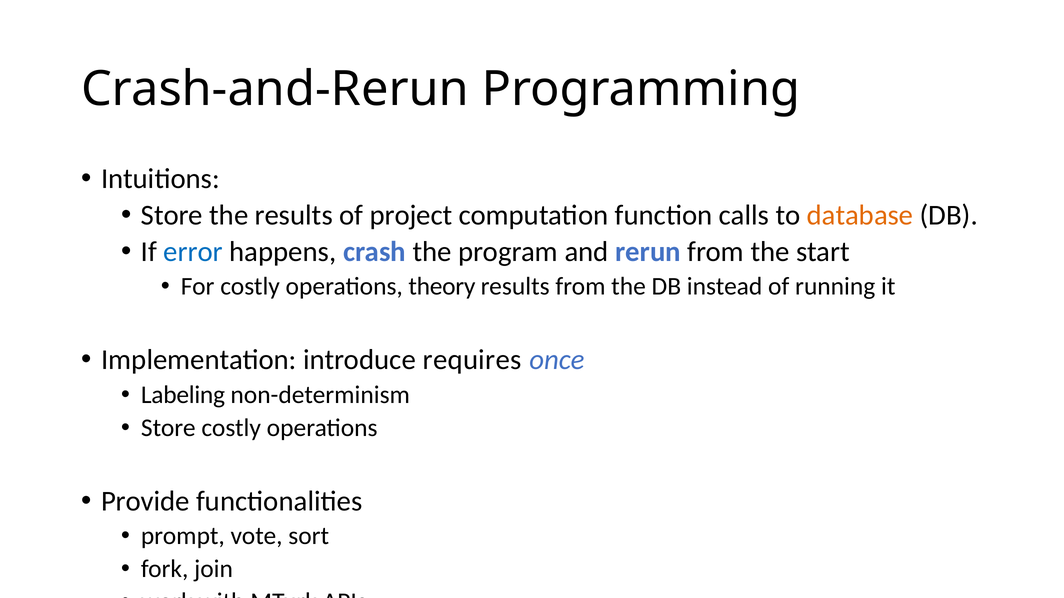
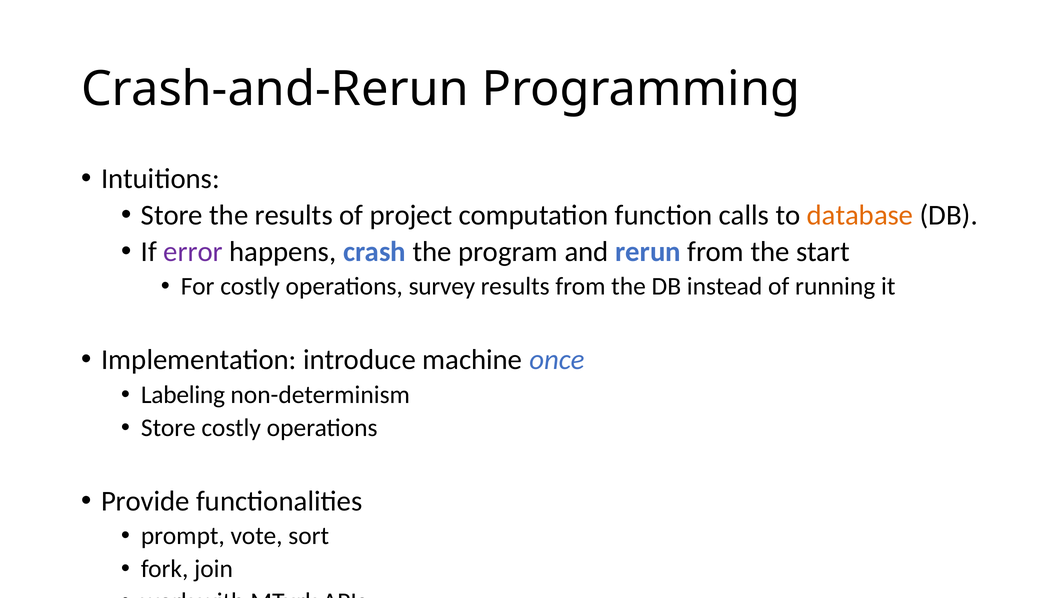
error colour: blue -> purple (193, 252)
theory: theory -> survey (442, 287)
requires: requires -> machine (472, 360)
